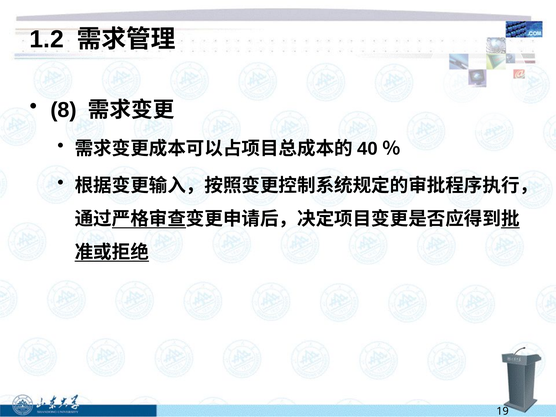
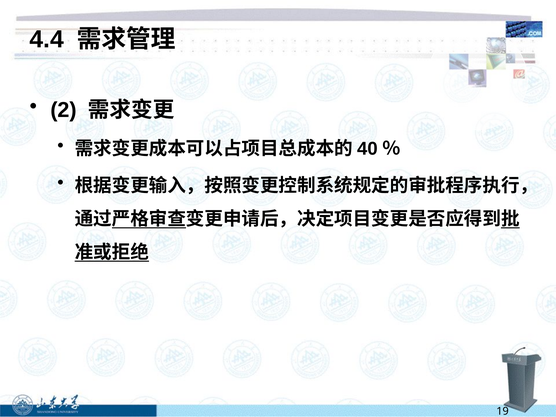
1.2: 1.2 -> 4.4 (47, 39)
8: 8 -> 2 (64, 110)
